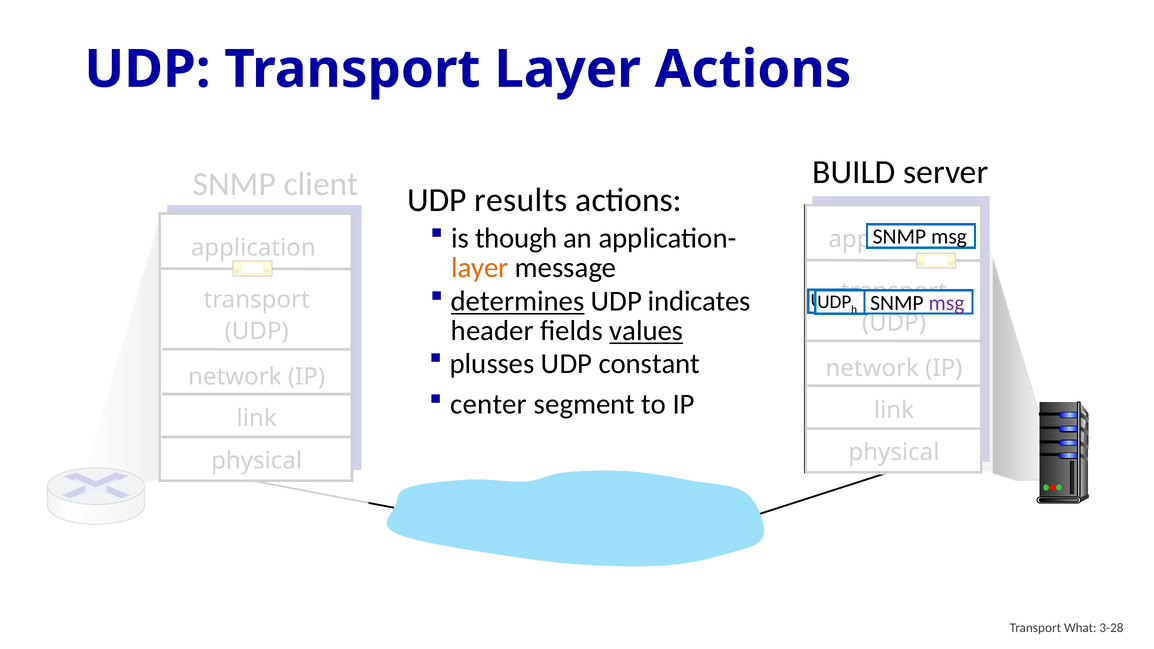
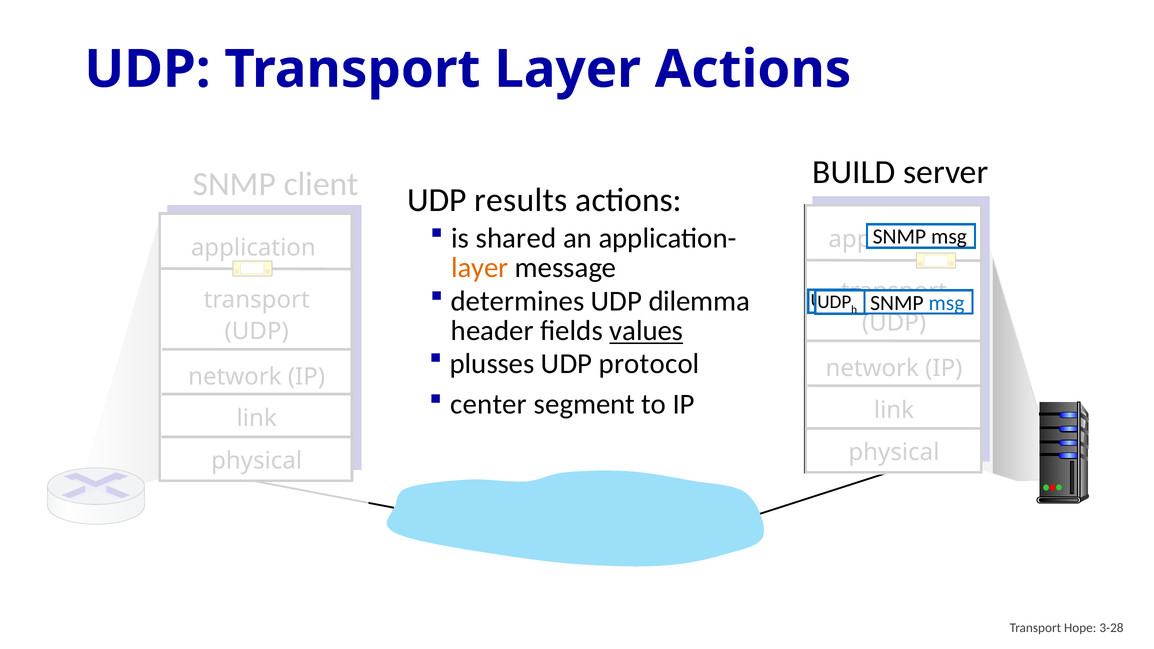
though: though -> shared (516, 238)
determines underline: present -> none (518, 301)
indicates: indicates -> dilemma (699, 301)
msg colour: purple -> blue (947, 303)
constant: constant -> protocol (649, 364)
What: What -> Hope (1080, 628)
